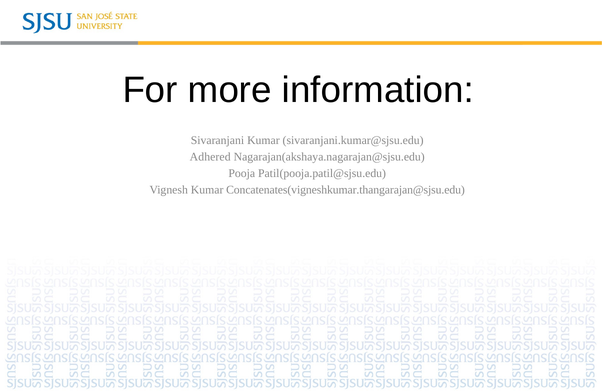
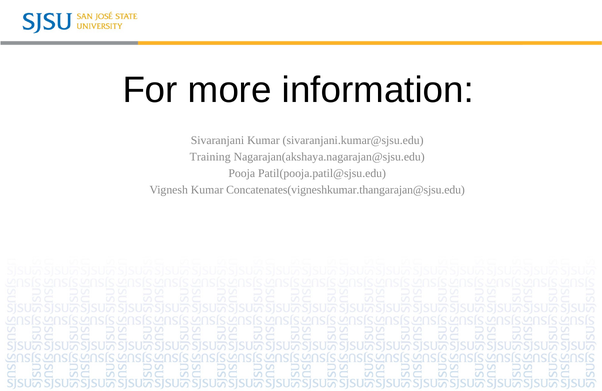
Adhered: Adhered -> Training (210, 157)
